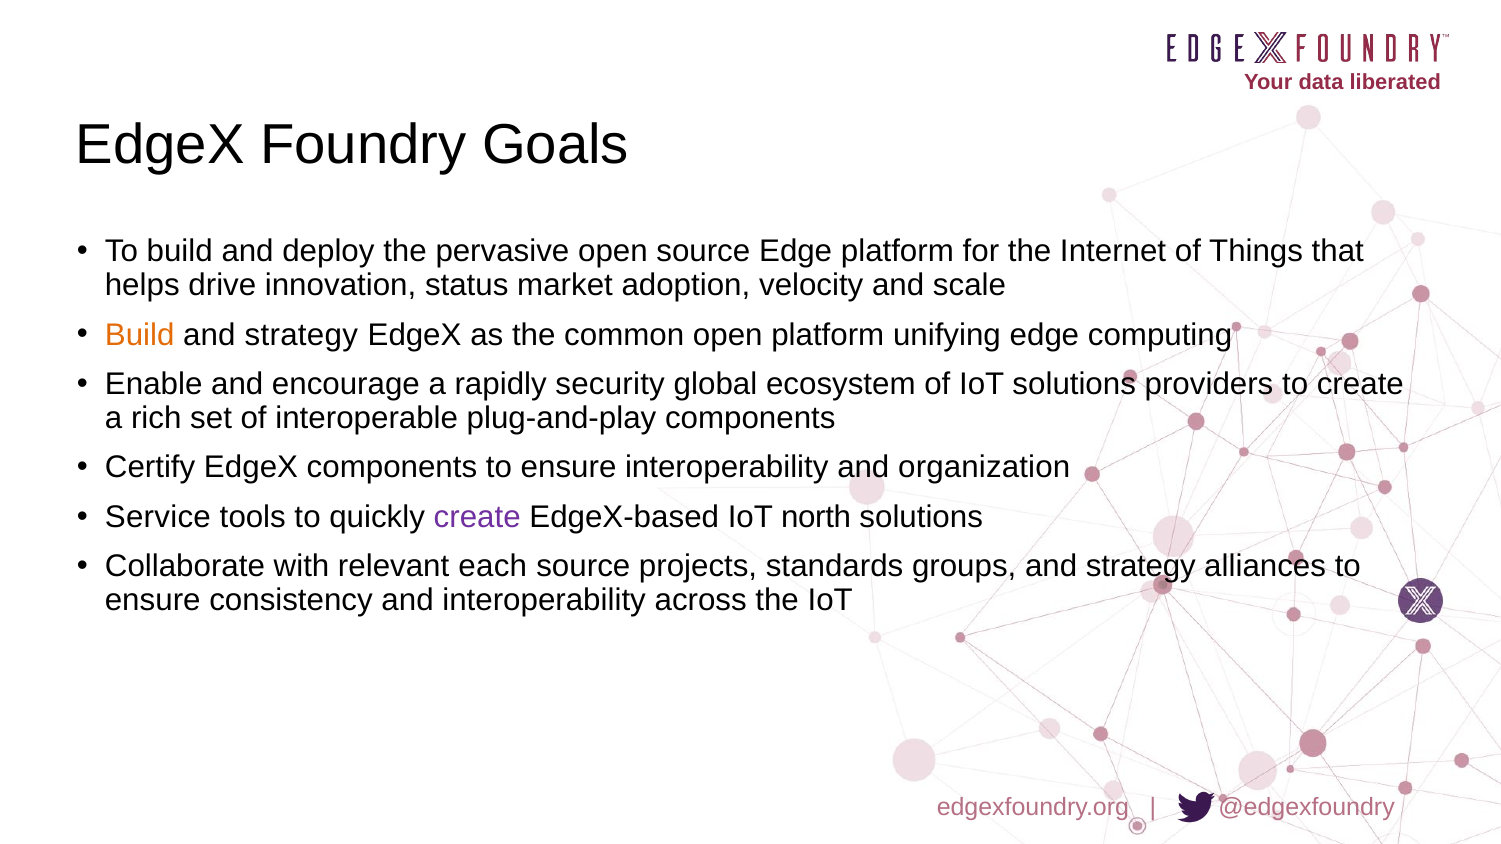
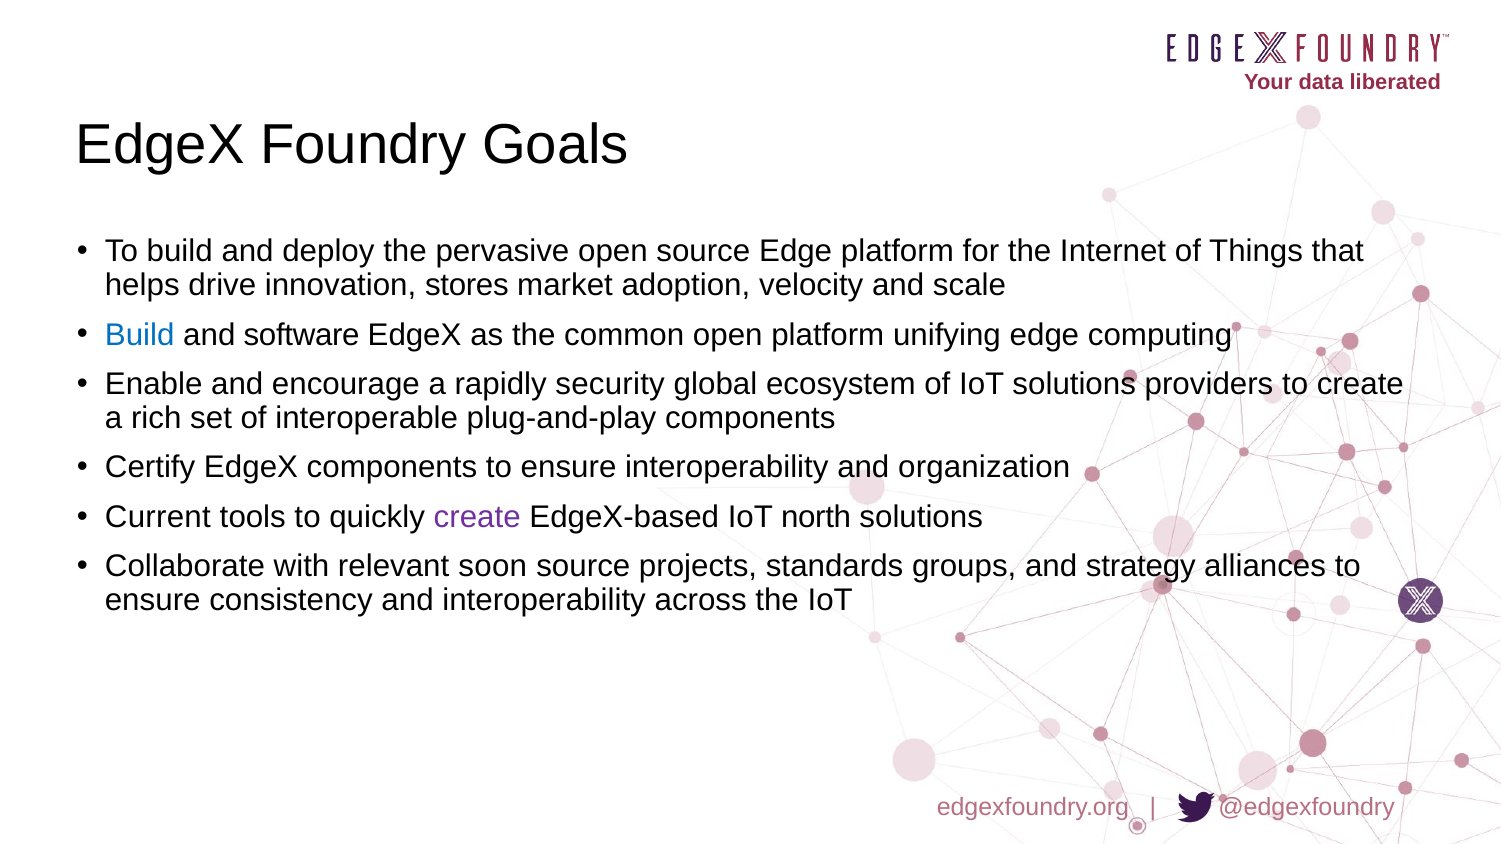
status: status -> stores (467, 286)
Build colour: orange -> blue (140, 335)
strategy: strategy -> software (302, 335)
Service: Service -> Current (158, 517)
each: each -> soon (493, 567)
